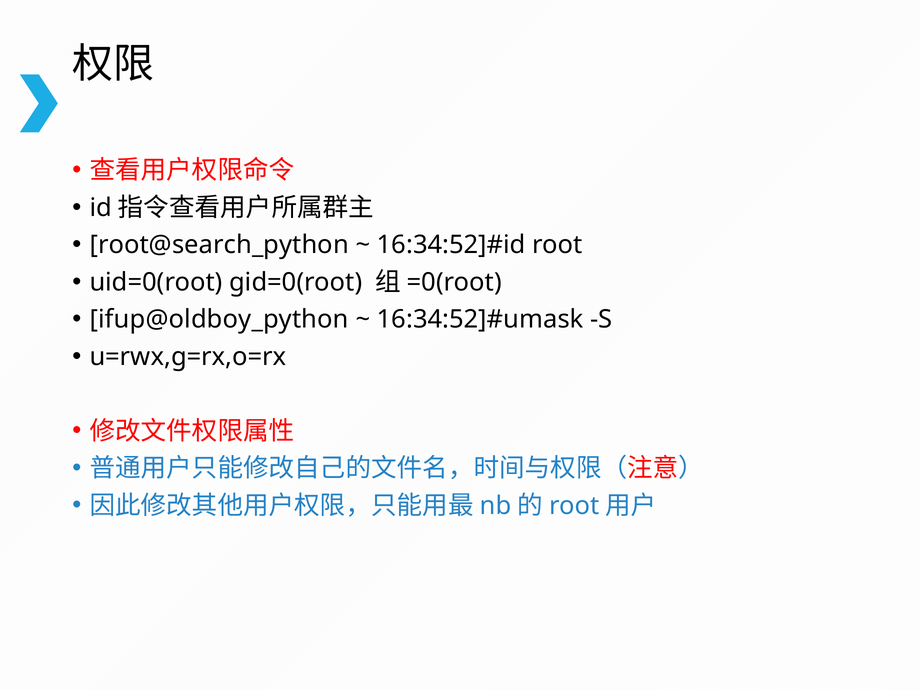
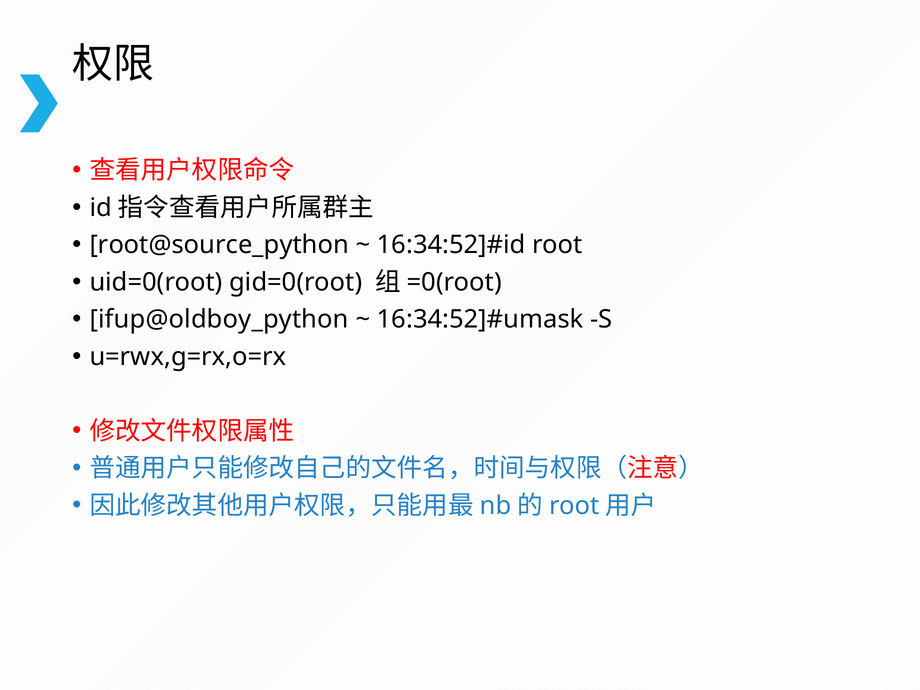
root@search_python: root@search_python -> root@source_python (219, 245)
